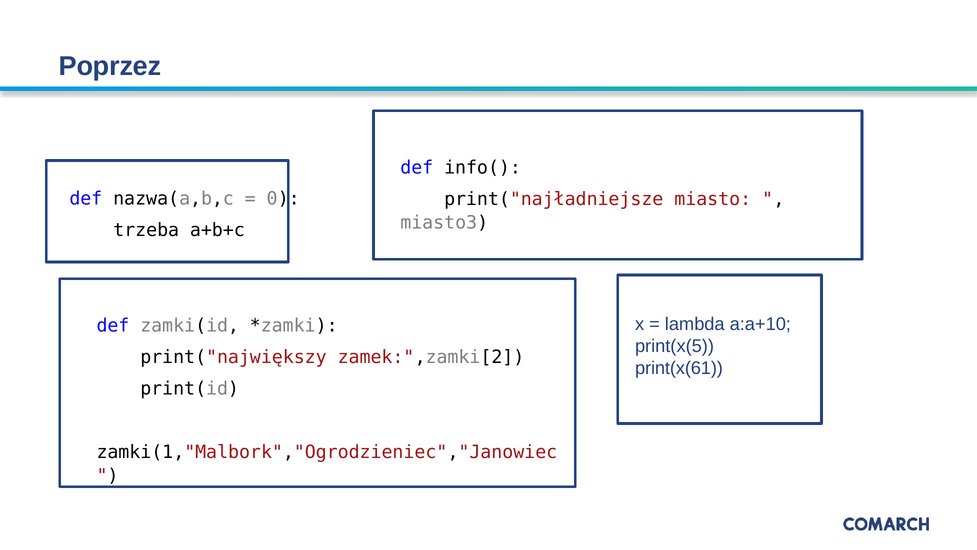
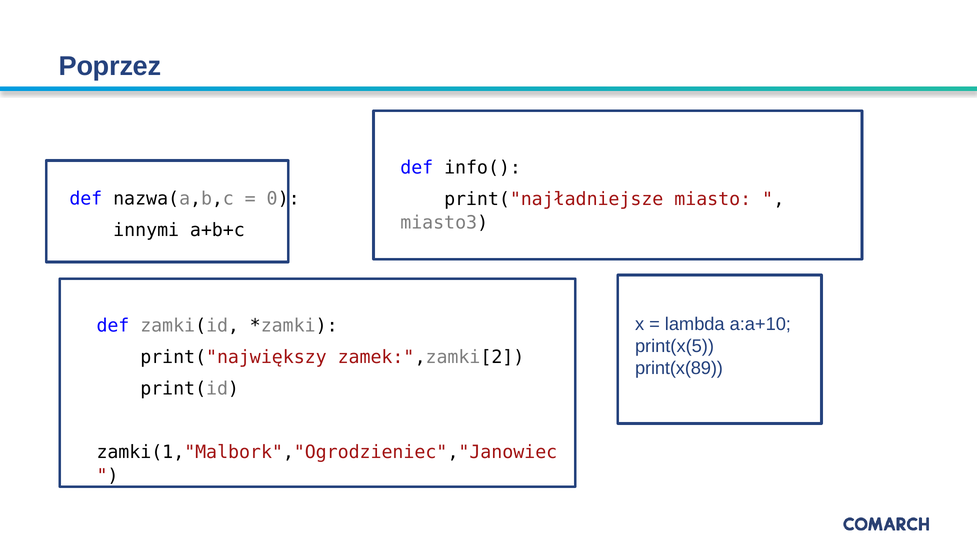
trzeba: trzeba -> innymi (146, 230)
print(x(61: print(x(61 -> print(x(89 (679, 368)
